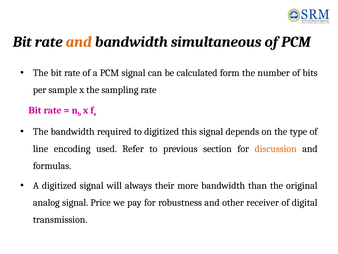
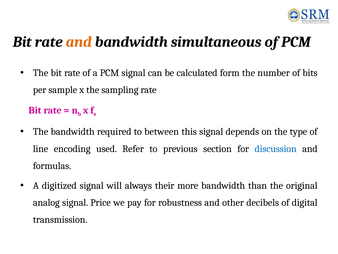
to digitized: digitized -> between (162, 131)
discussion colour: orange -> blue (276, 148)
receiver: receiver -> decibels (263, 202)
